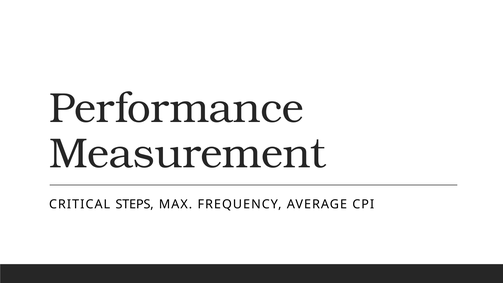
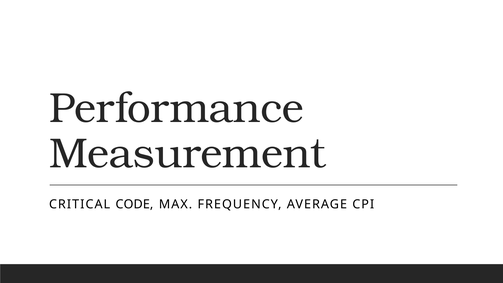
STEPS: STEPS -> CODE (134, 204)
